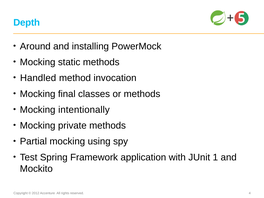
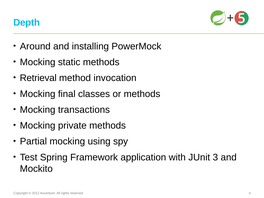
Handled: Handled -> Retrieval (38, 78)
intentionally: intentionally -> transactions (84, 110)
1: 1 -> 3 (215, 157)
